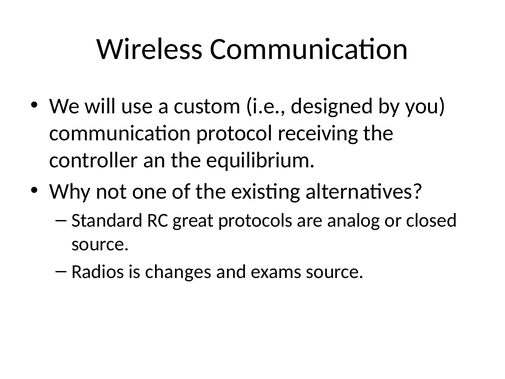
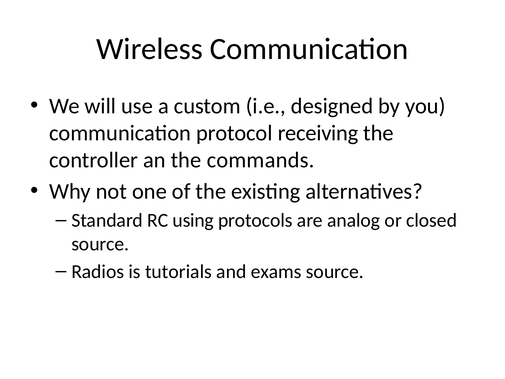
equilibrium: equilibrium -> commands (261, 160)
great: great -> using (193, 220)
changes: changes -> tutorials (178, 271)
